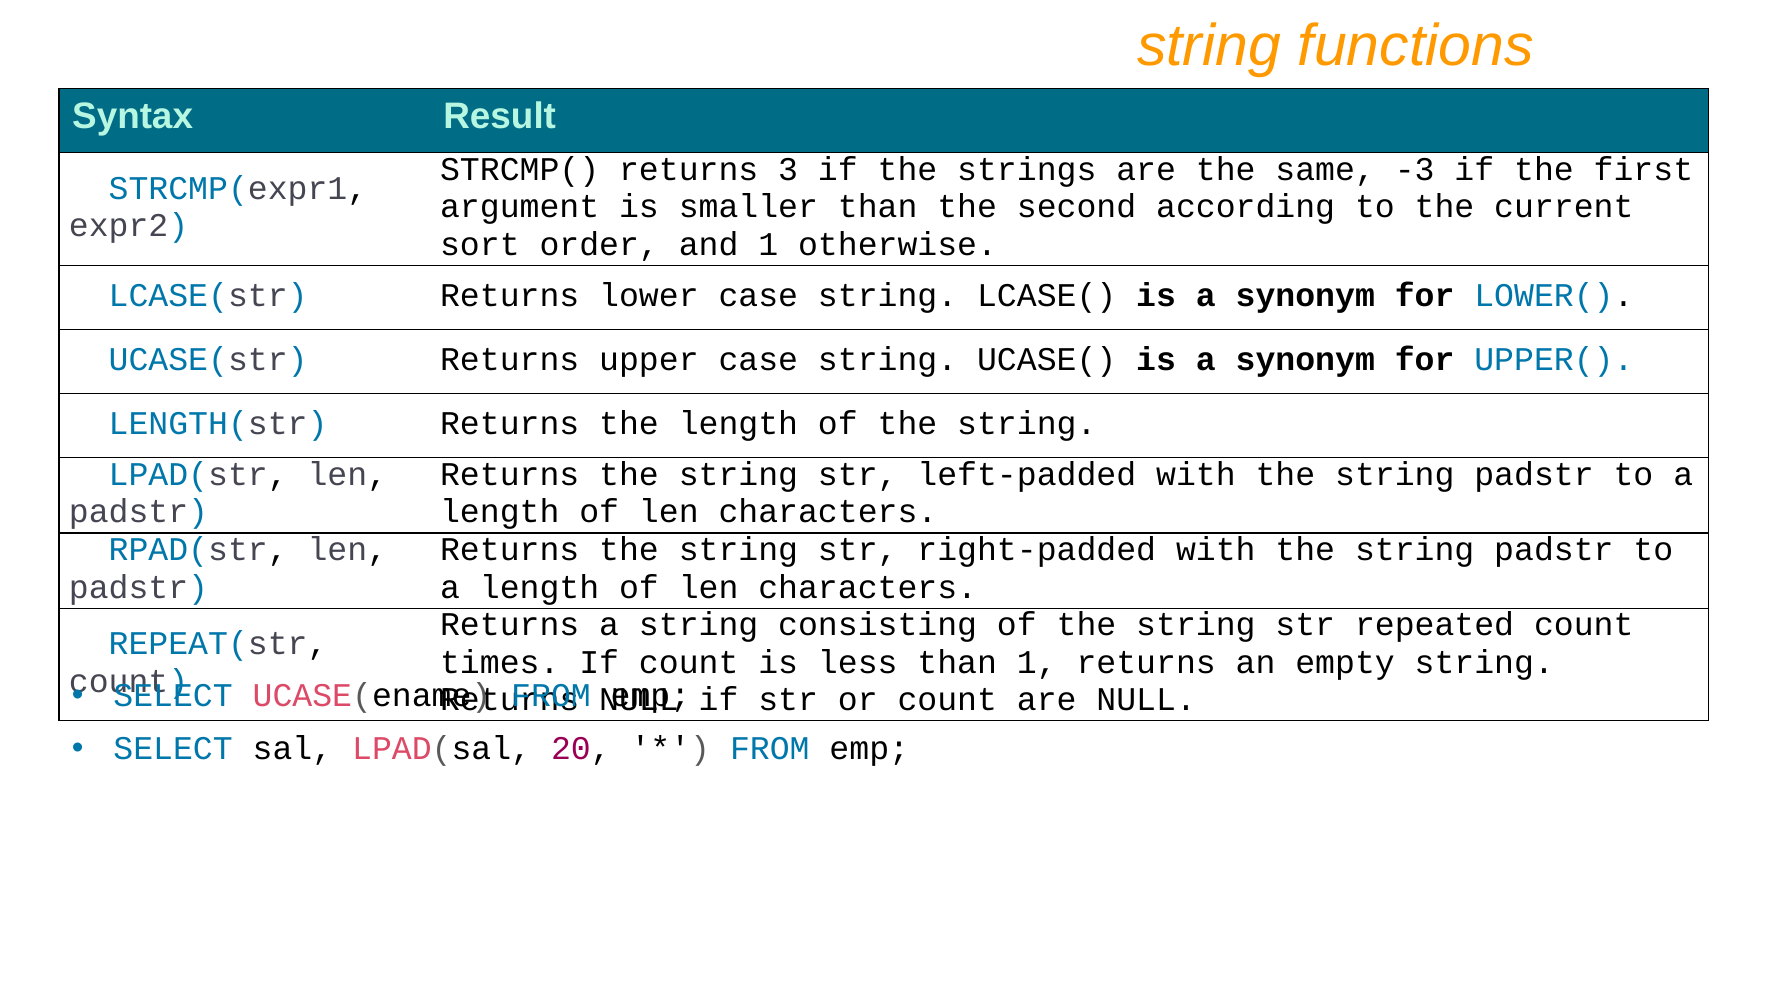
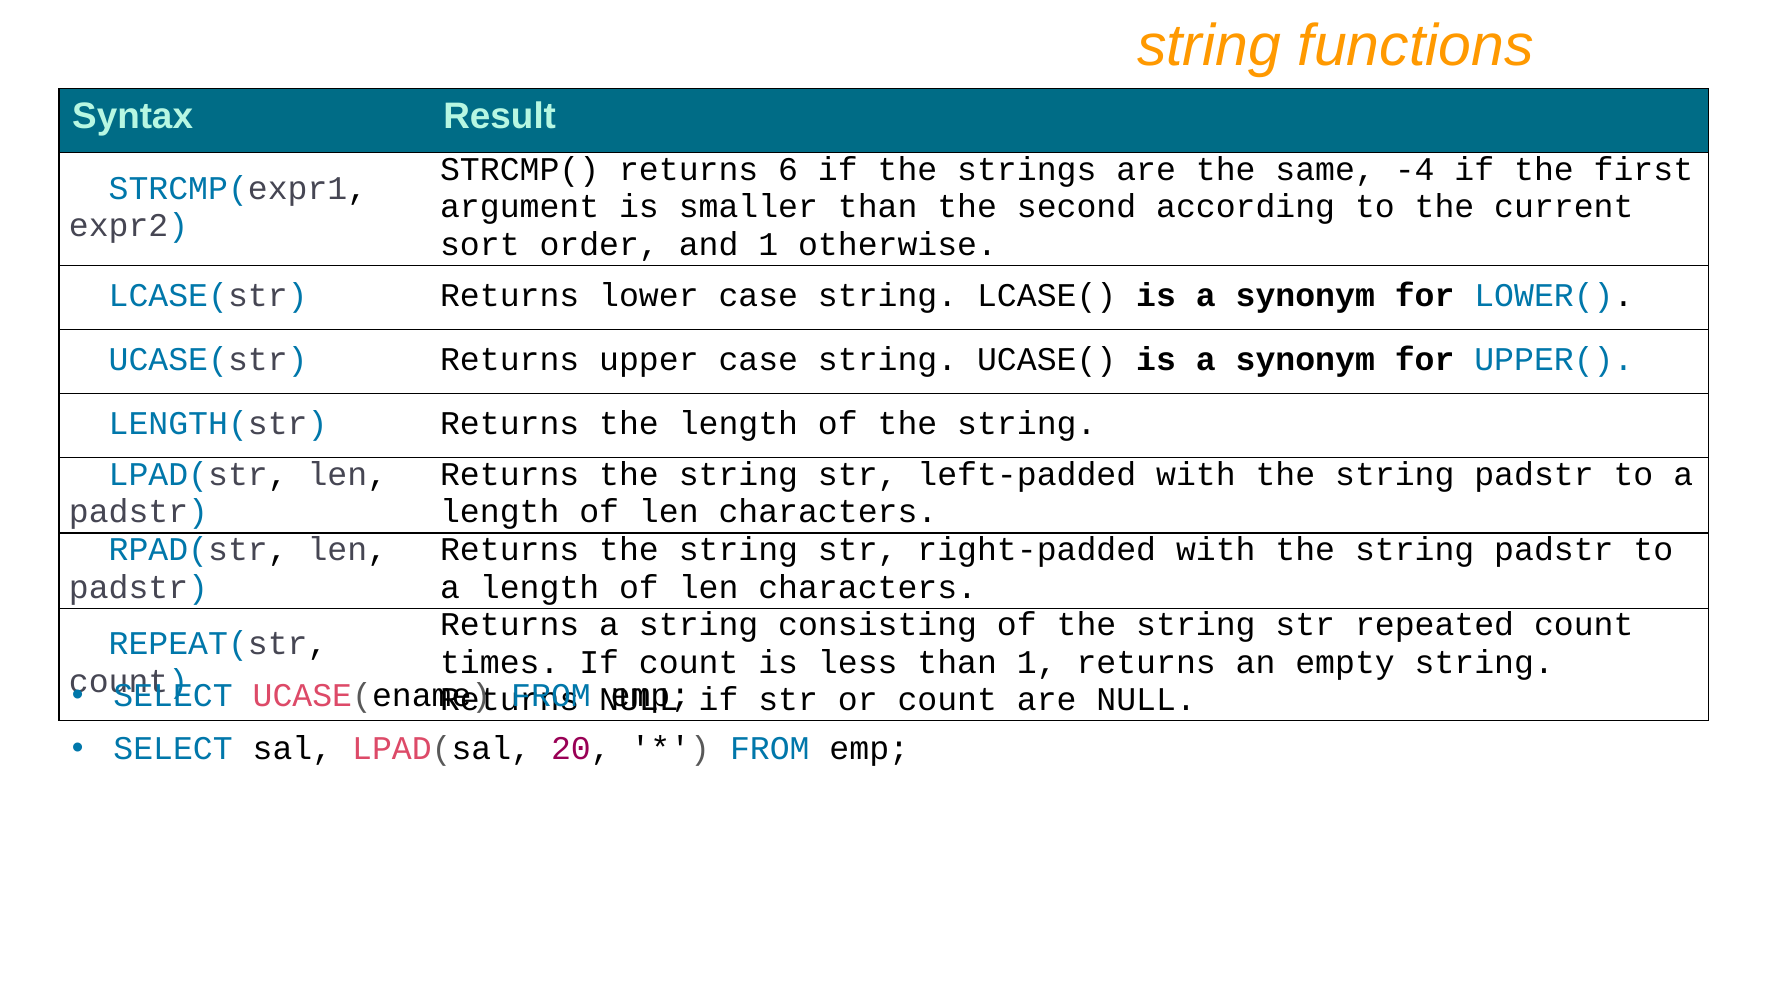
3: 3 -> 6 (788, 170)
-3: -3 -> -4 (1415, 170)
